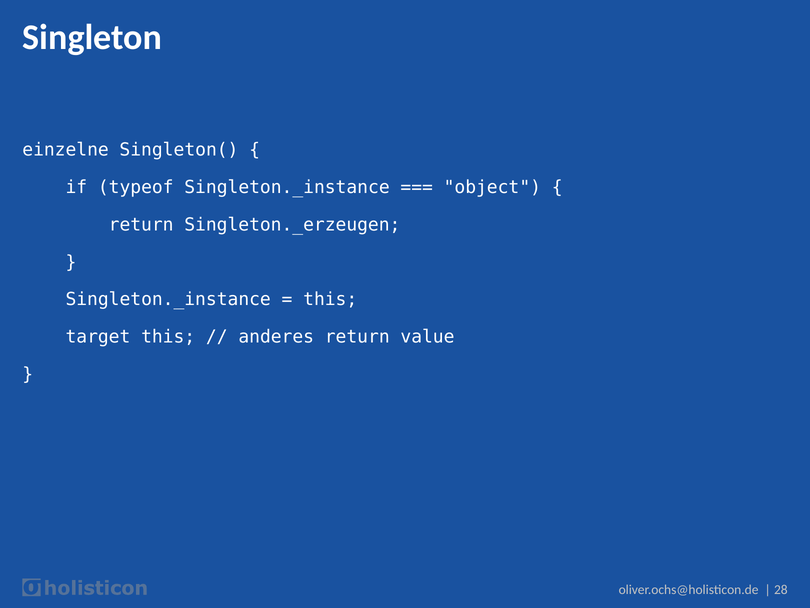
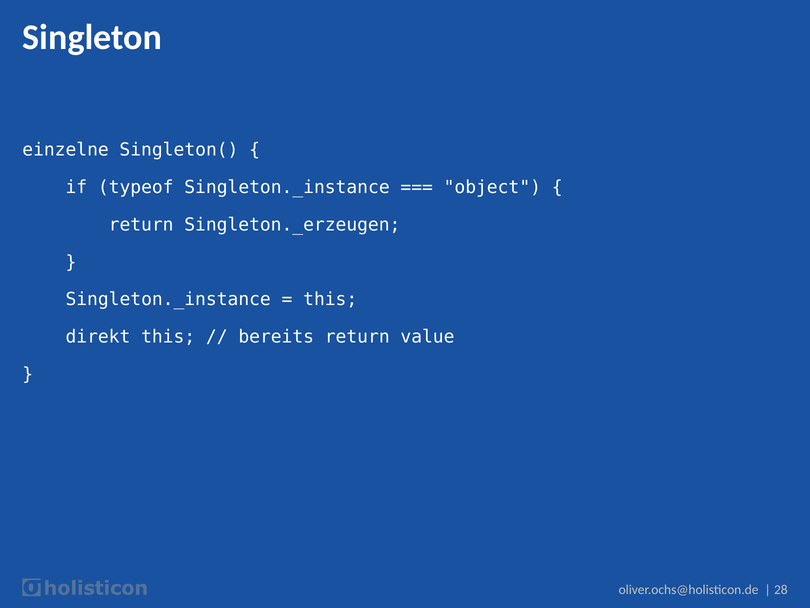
target: target -> direkt (98, 337)
anderes: anderes -> bereits (276, 337)
